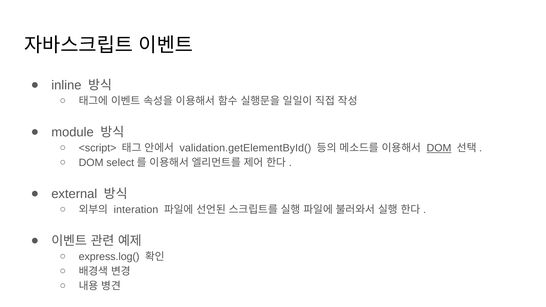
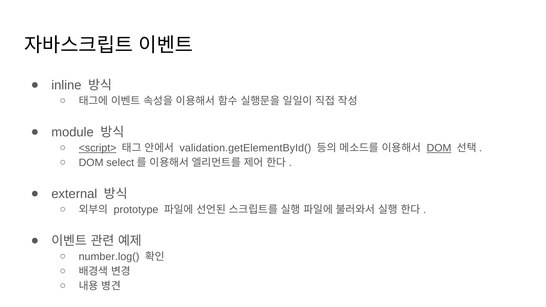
<script> underline: none -> present (98, 148)
interation: interation -> prototype (136, 210)
express.log(: express.log( -> number.log( (109, 257)
